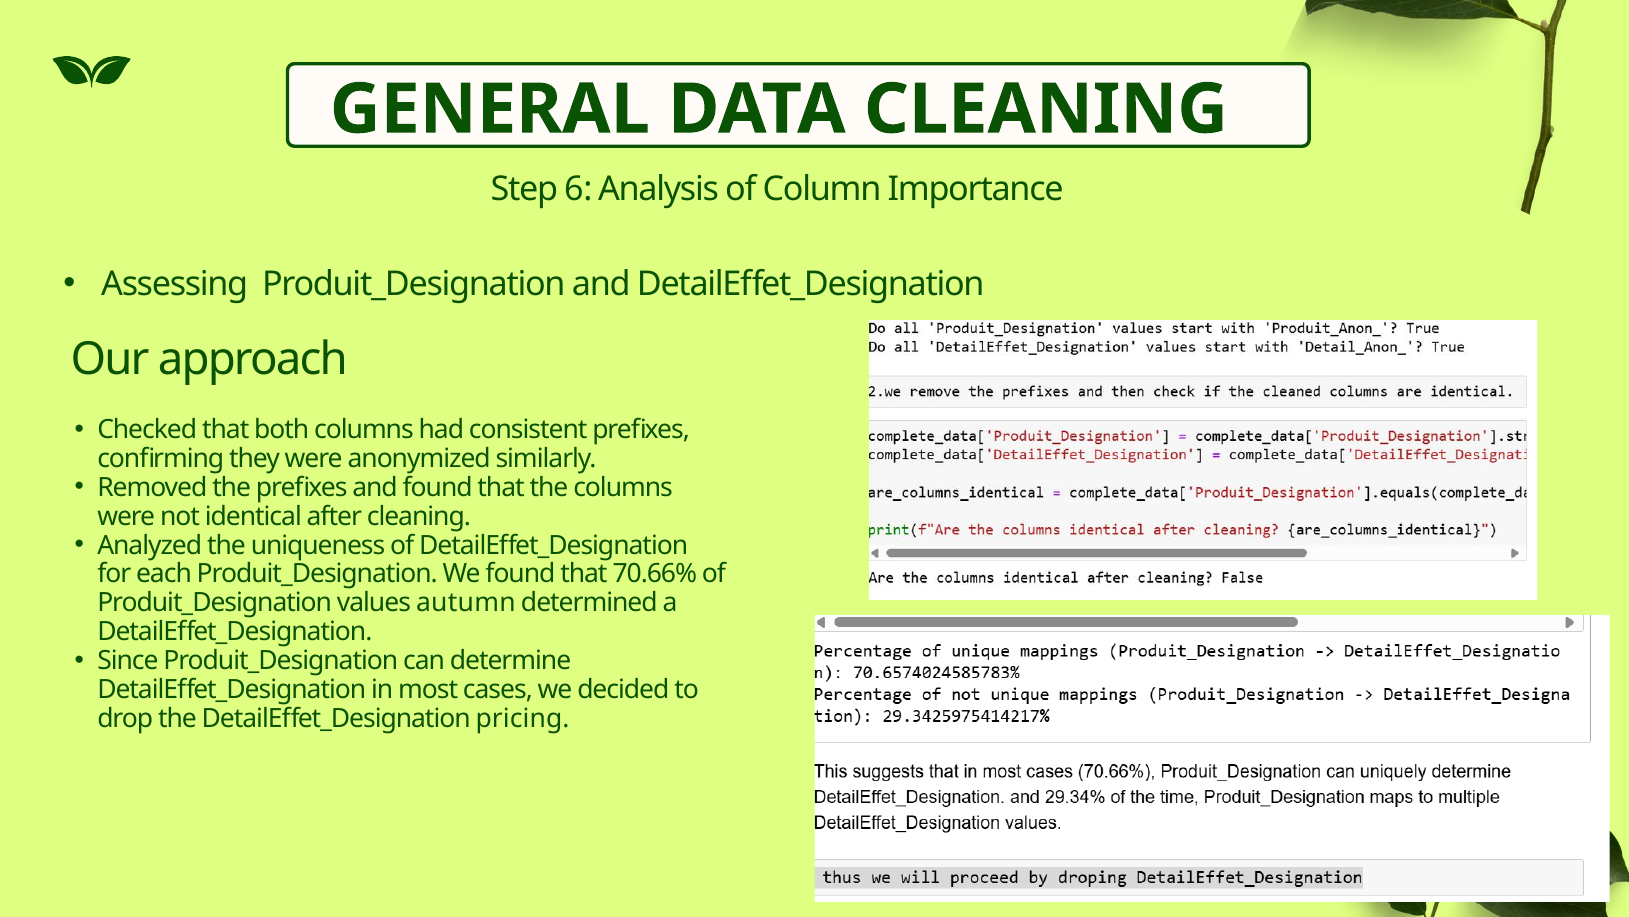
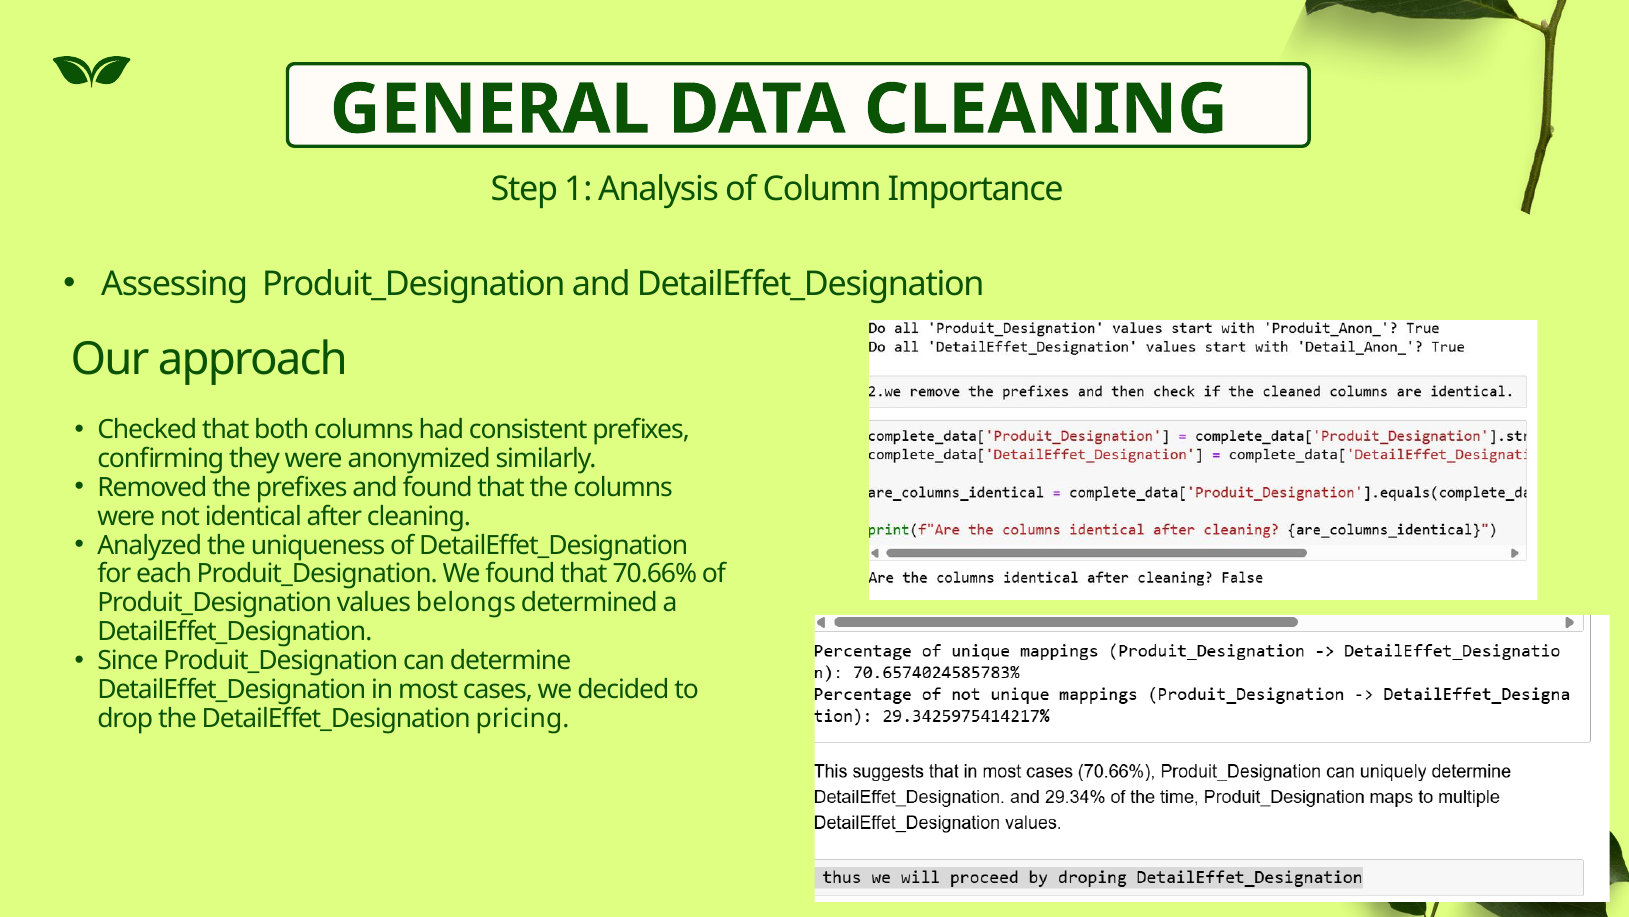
6: 6 -> 1 (578, 189)
autumn: autumn -> belongs (466, 603)
